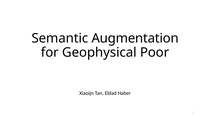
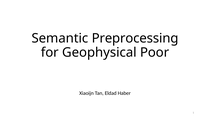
Augmentation: Augmentation -> Preprocessing (135, 38)
